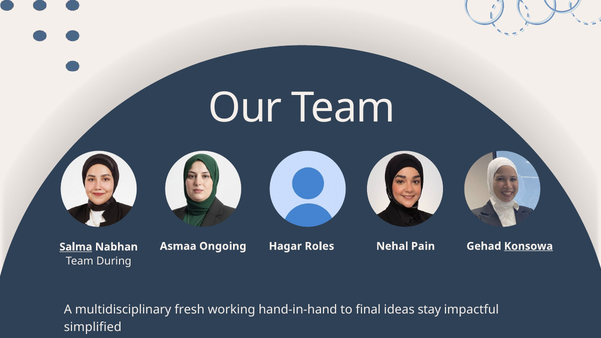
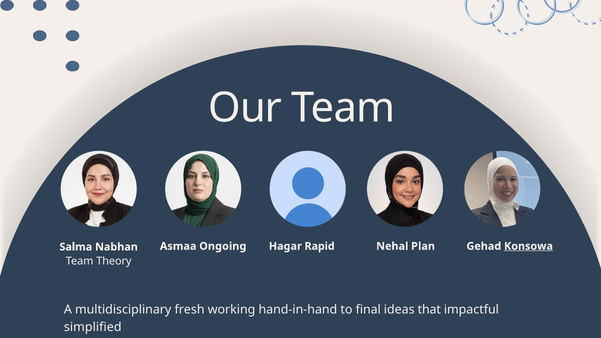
Roles: Roles -> Rapid (320, 246)
Pain: Pain -> Plan (423, 246)
Salma underline: present -> none (76, 247)
During: During -> Theory (114, 261)
stay: stay -> that (429, 310)
